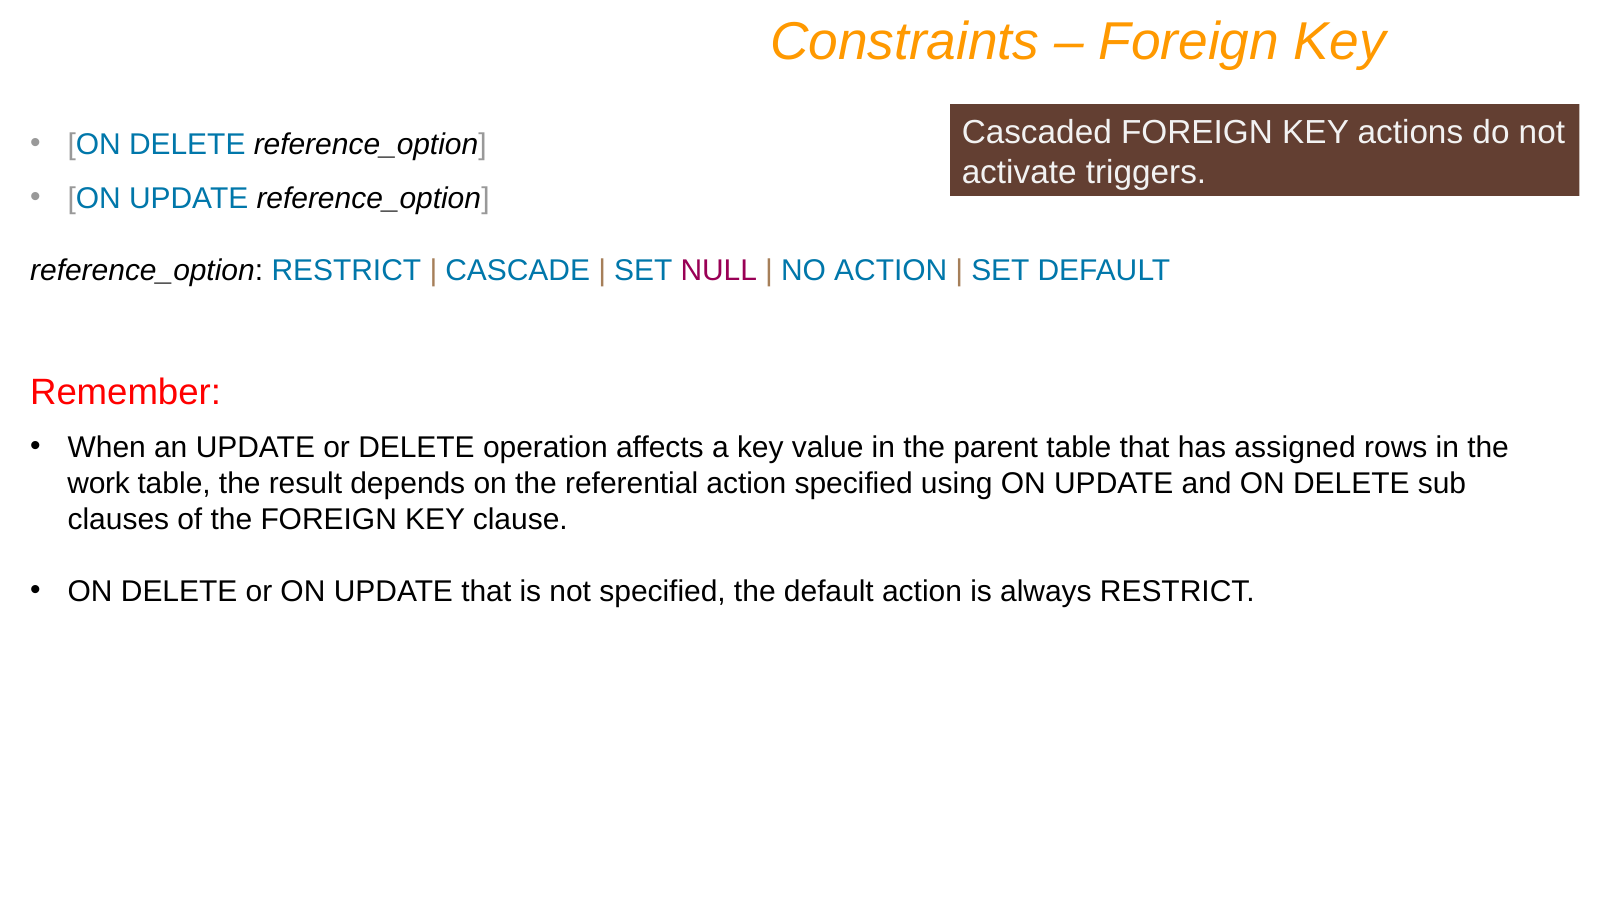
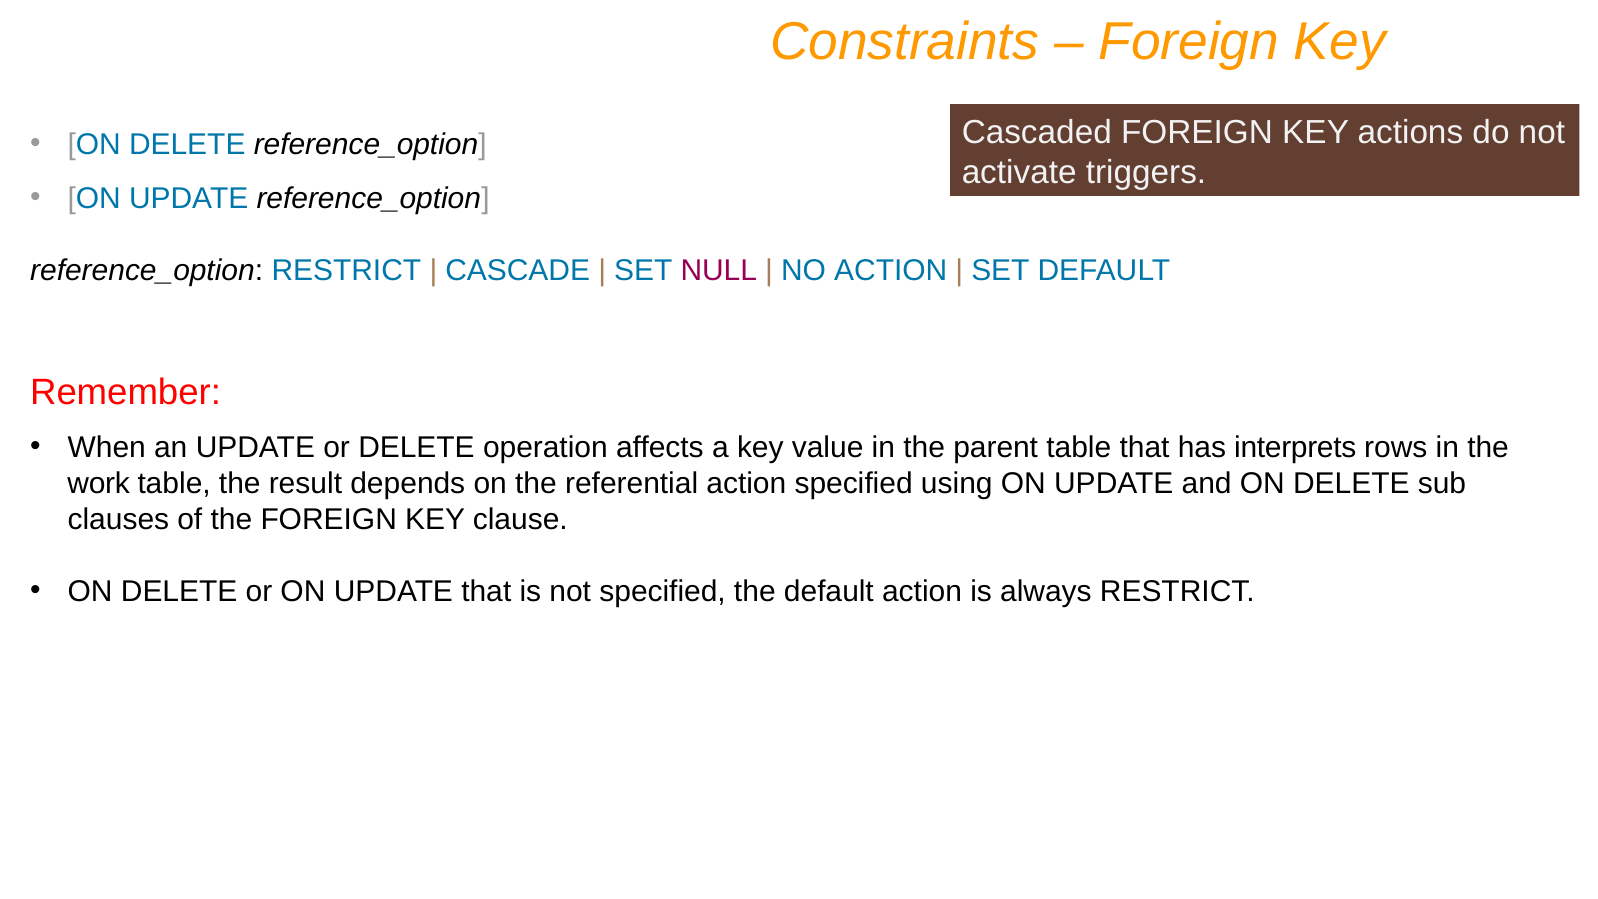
assigned: assigned -> interprets (1295, 448)
